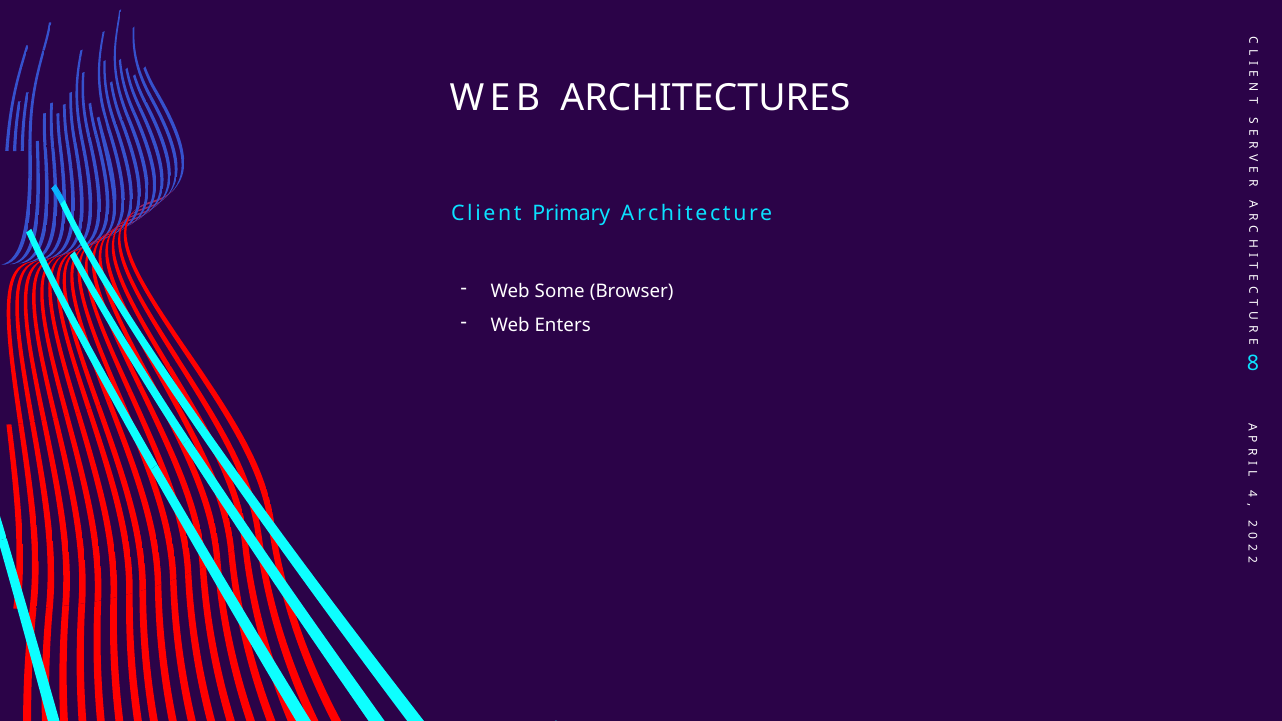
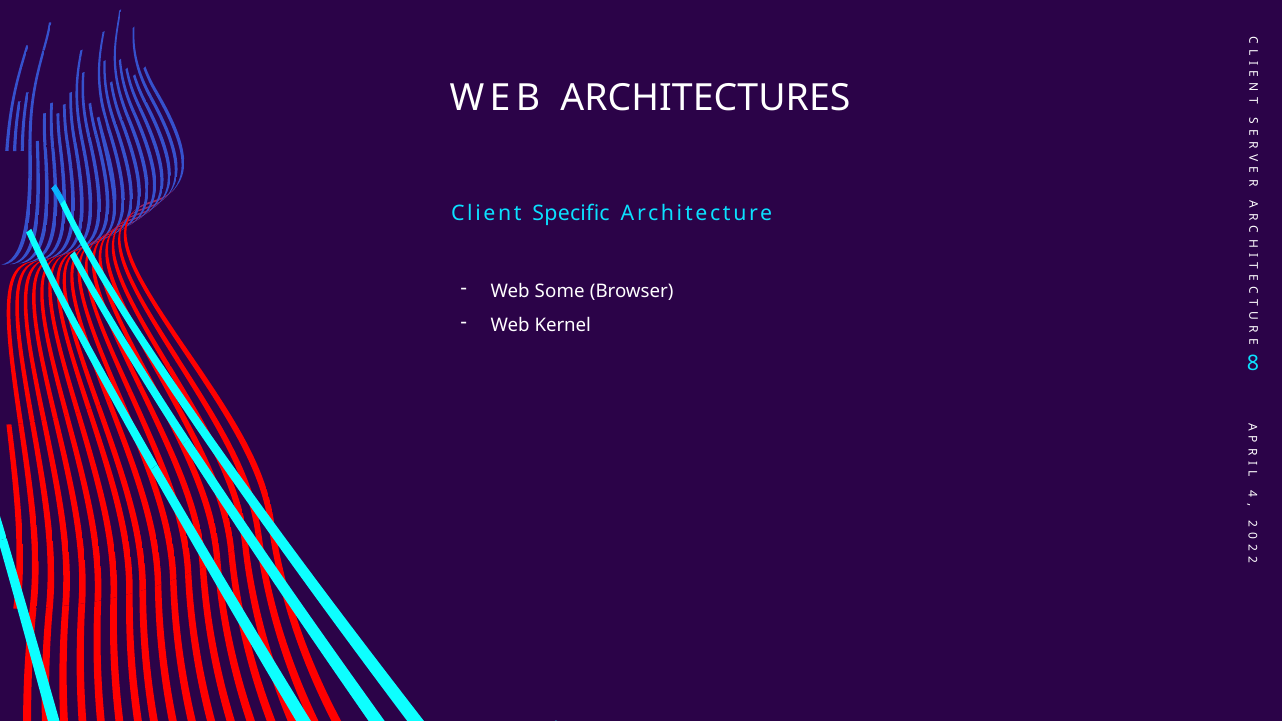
Primary: Primary -> Specific (571, 213)
Enters: Enters -> Kernel (563, 325)
